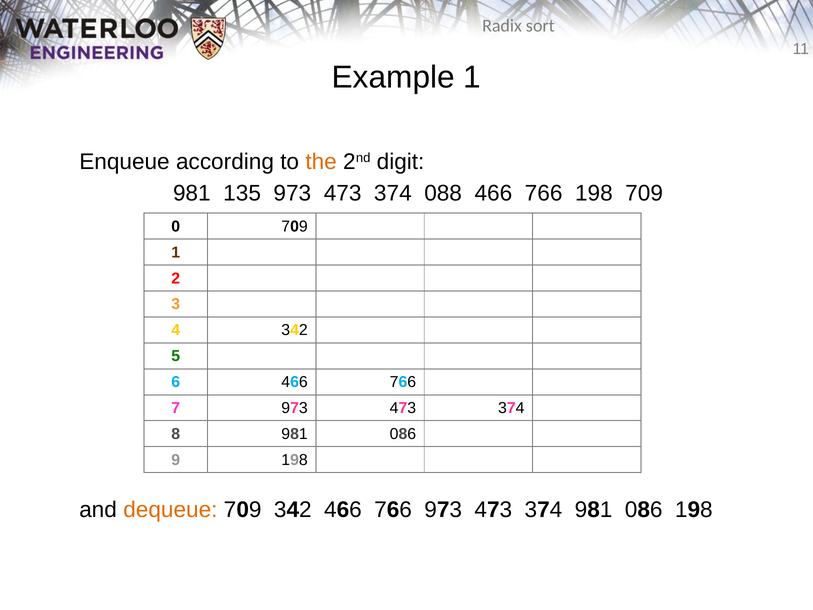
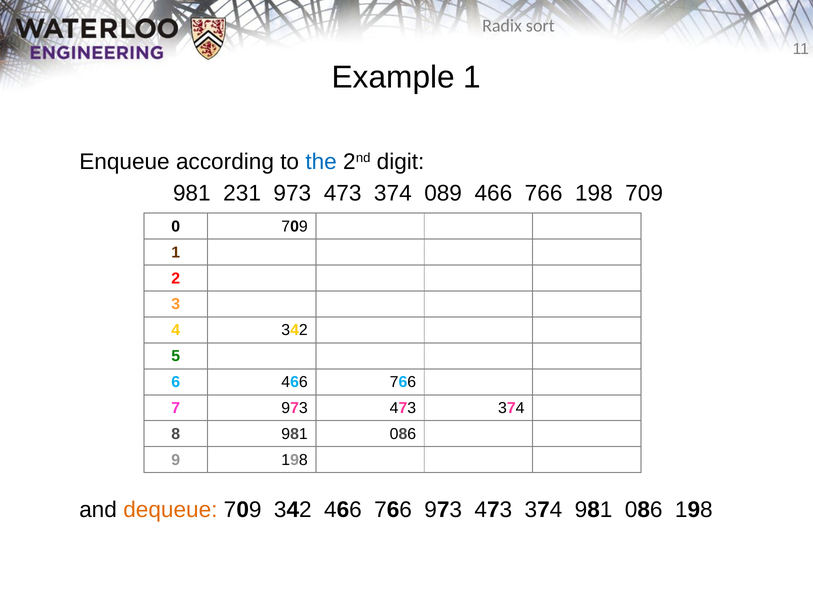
the colour: orange -> blue (321, 161)
135: 135 -> 231 (242, 193)
088: 088 -> 089 (443, 193)
